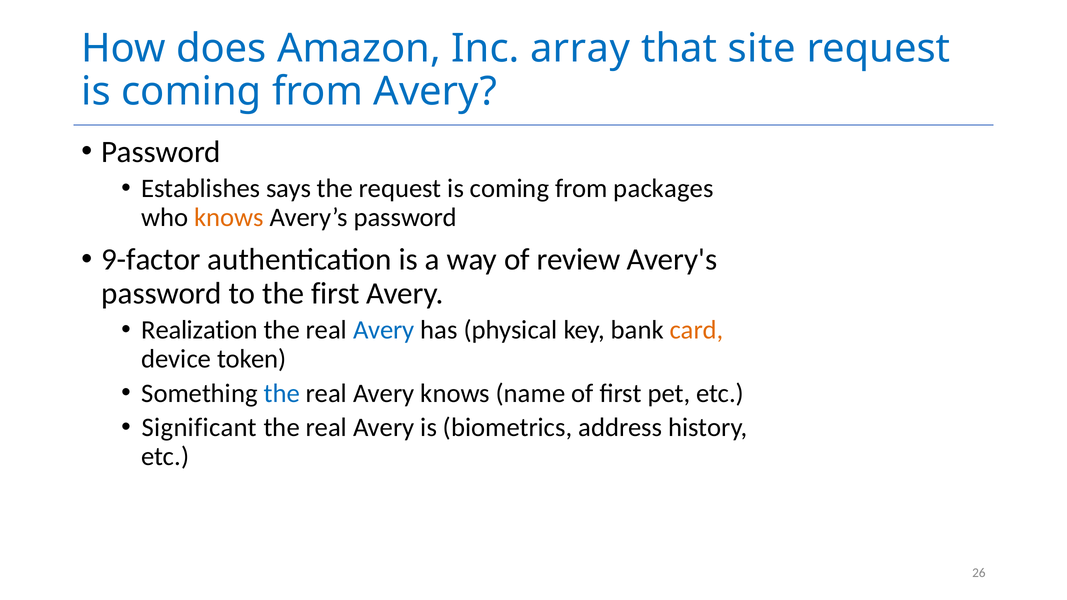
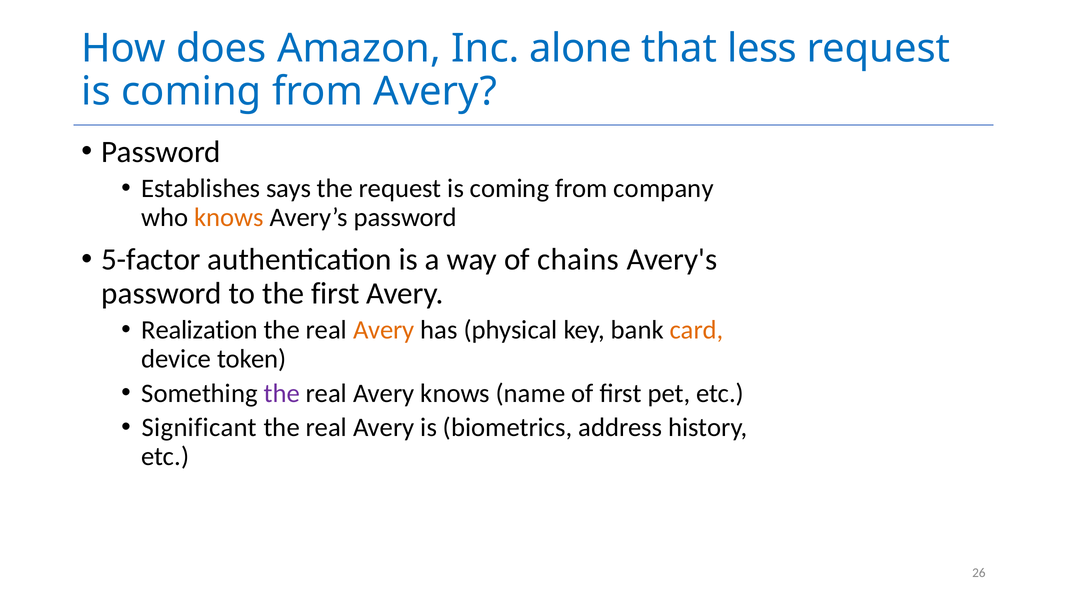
array: array -> alone (580, 48)
site: site -> less (762, 48)
packages: packages -> company (664, 189)
9-factor: 9-factor -> 5-factor (151, 260)
review: review -> chains (578, 260)
Avery colour: blue -> orange (384, 330)
the colour: blue -> purple (282, 393)
